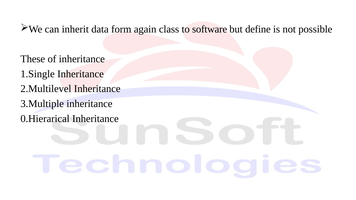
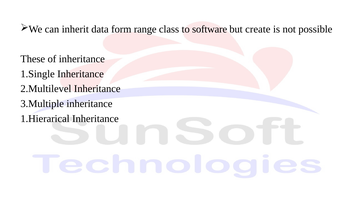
again: again -> range (145, 29)
define: define -> create (258, 29)
0.Hierarical: 0.Hierarical -> 1.Hierarical (45, 119)
